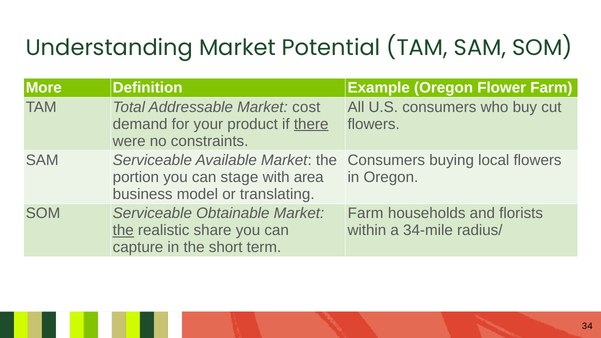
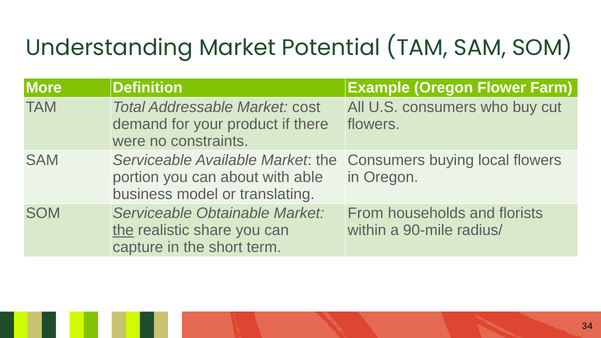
there underline: present -> none (311, 124)
stage: stage -> about (240, 177)
area: area -> able (309, 177)
Farm: Farm -> From (366, 213)
34-mile: 34-mile -> 90-mile (428, 230)
